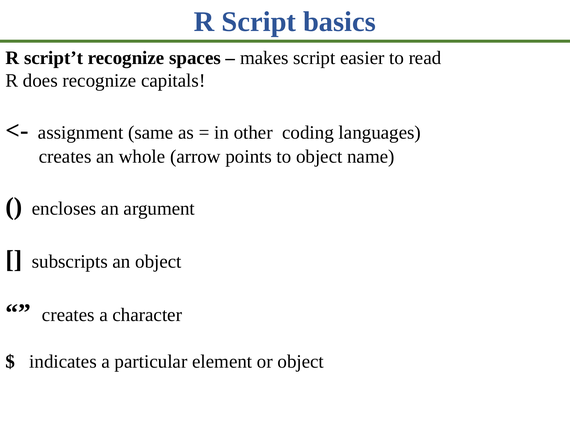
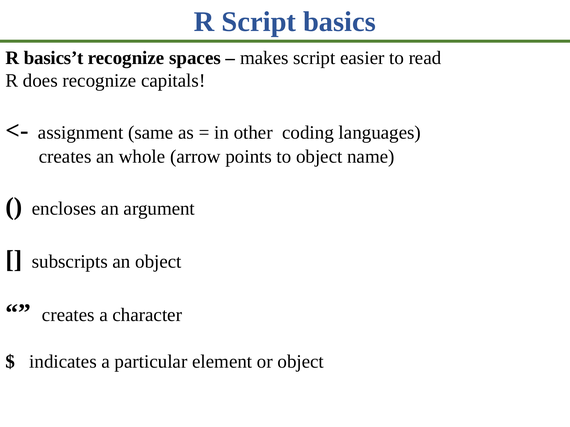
script’t: script’t -> basics’t (54, 58)
